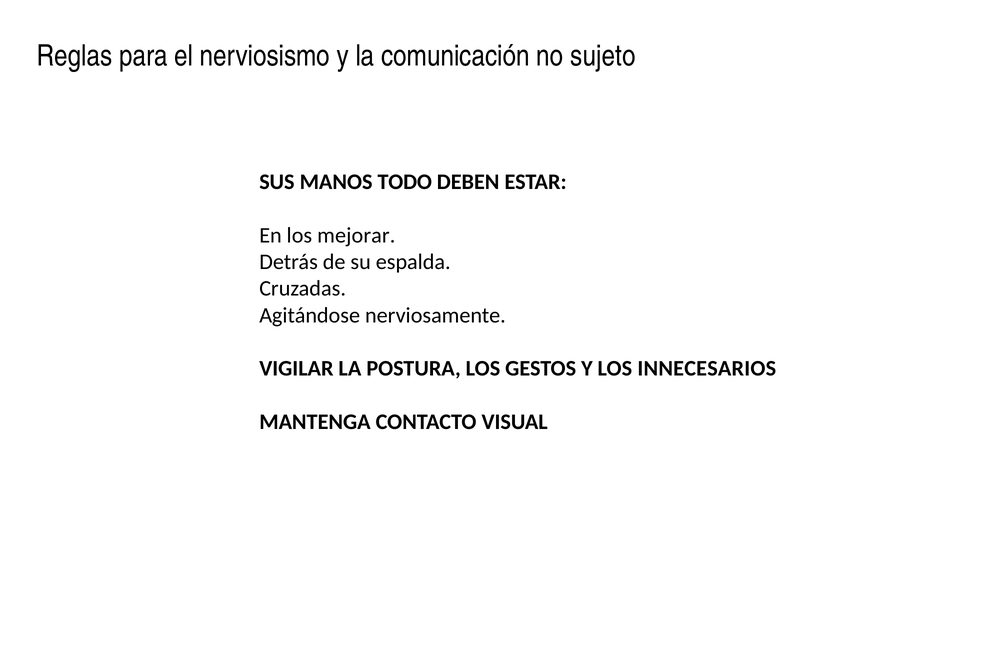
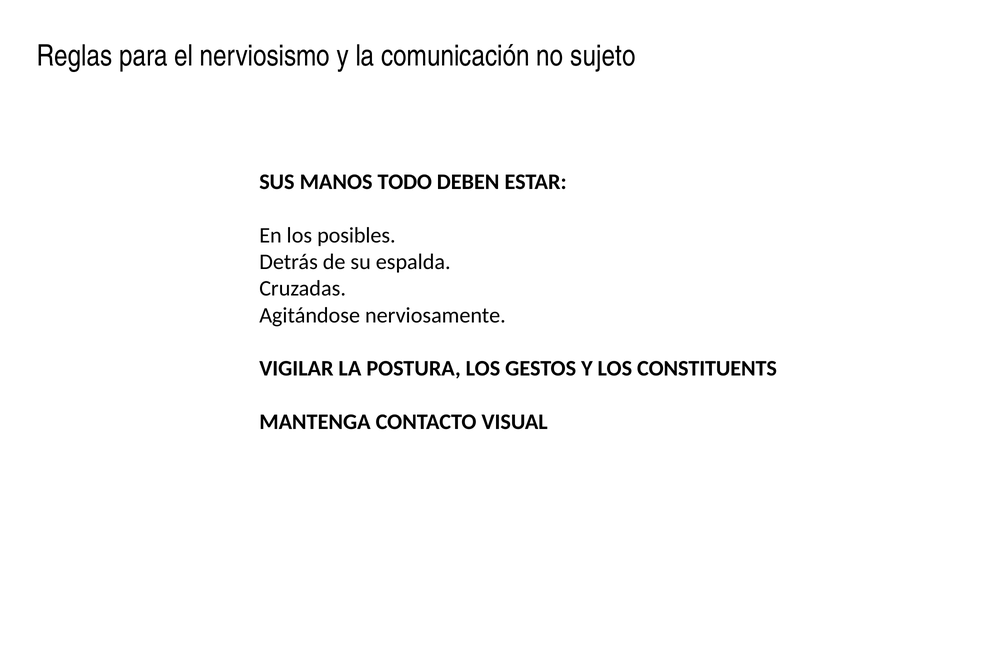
mejorar: mejorar -> posibles (356, 235)
INNECESARIOS: INNECESARIOS -> CONSTITUENTS (707, 369)
